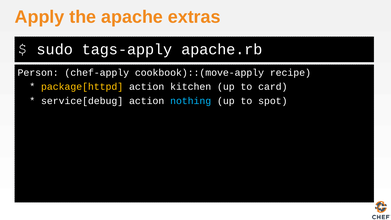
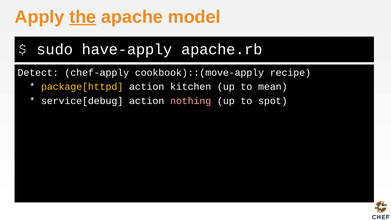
the underline: none -> present (83, 17)
extras: extras -> model (194, 17)
tags-apply: tags-apply -> have-apply (127, 49)
Person: Person -> Detect (38, 73)
card: card -> mean (273, 87)
nothing colour: light blue -> pink (191, 101)
